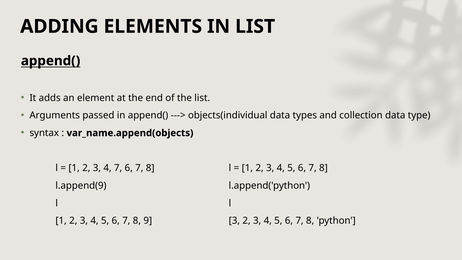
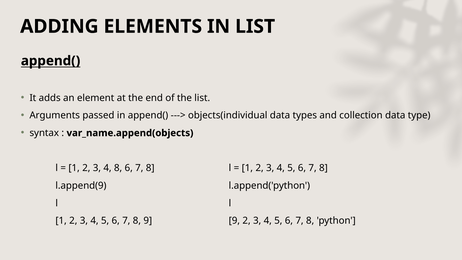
4 7: 7 -> 8 (118, 168)
9 3: 3 -> 9 (234, 221)
